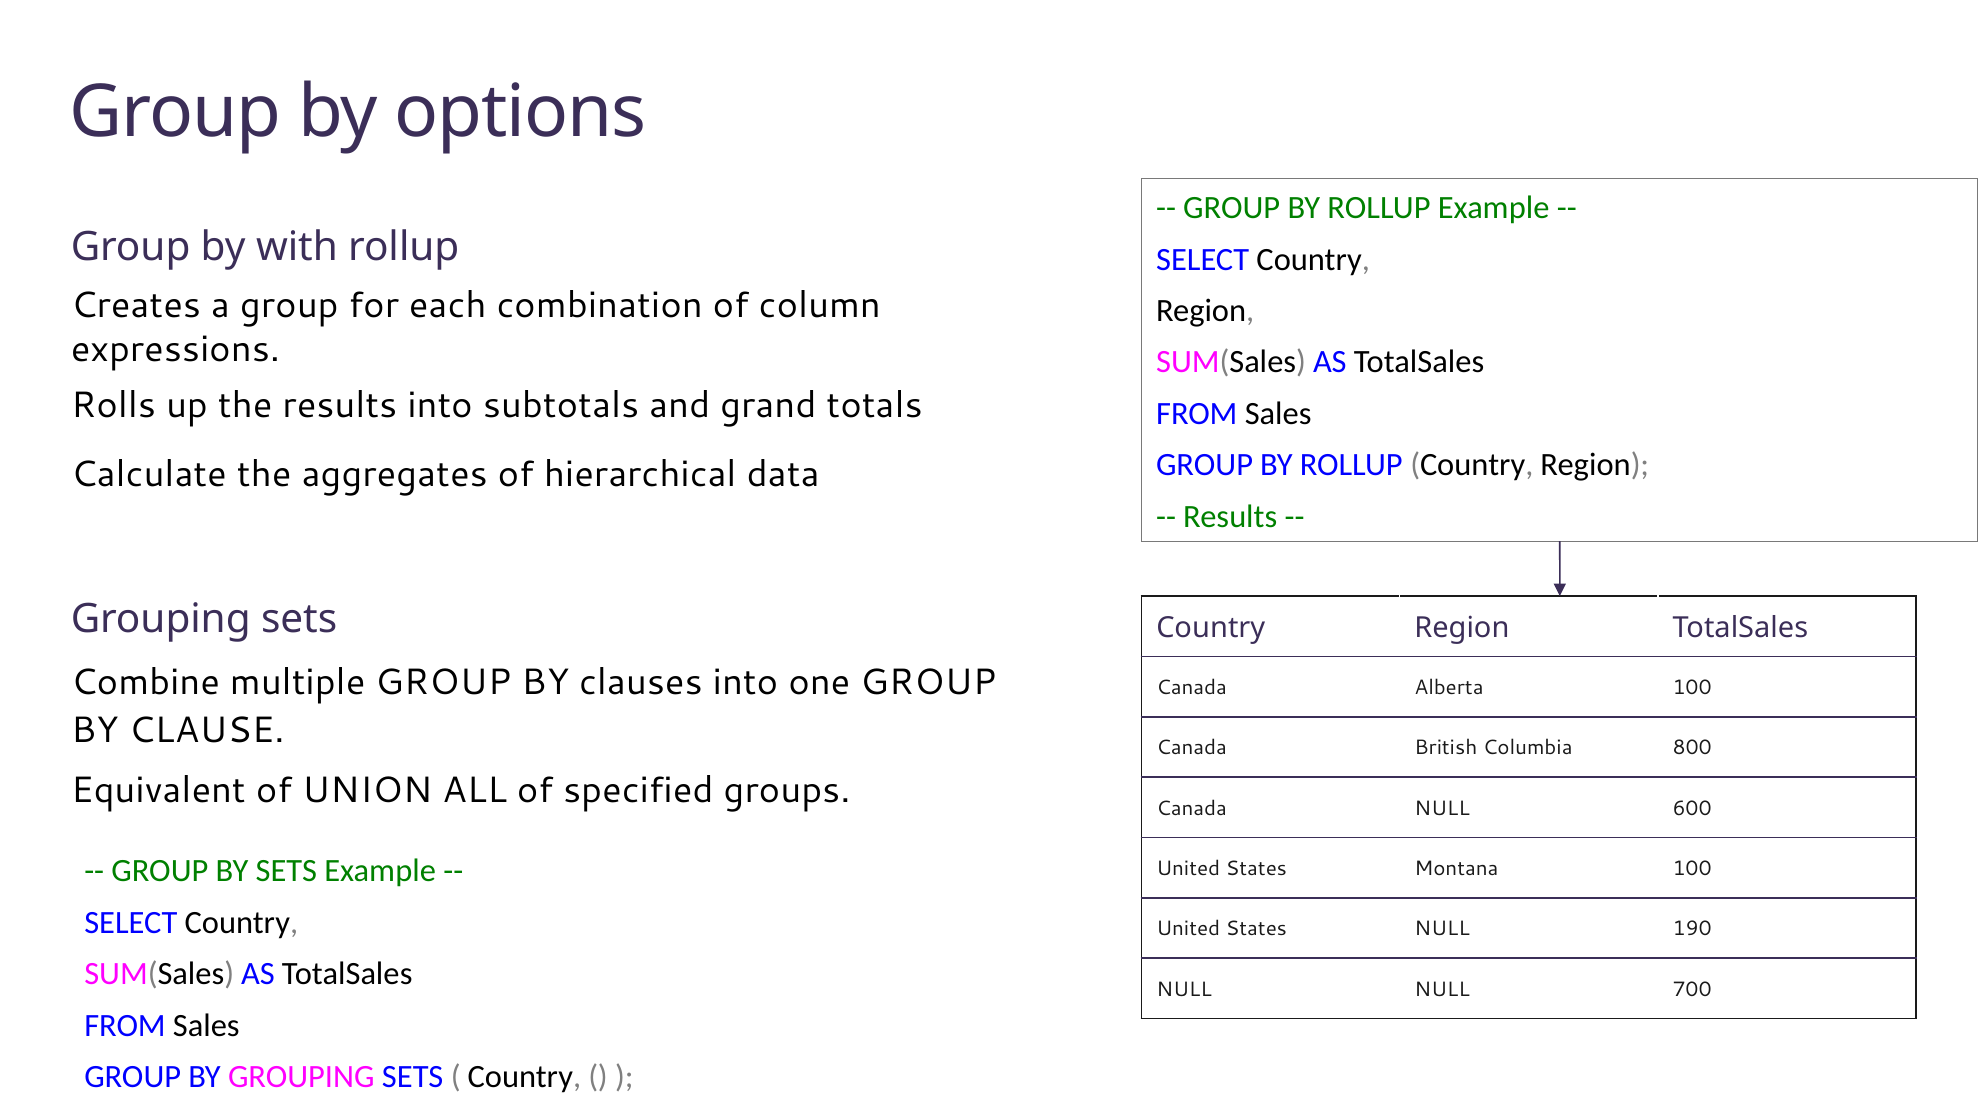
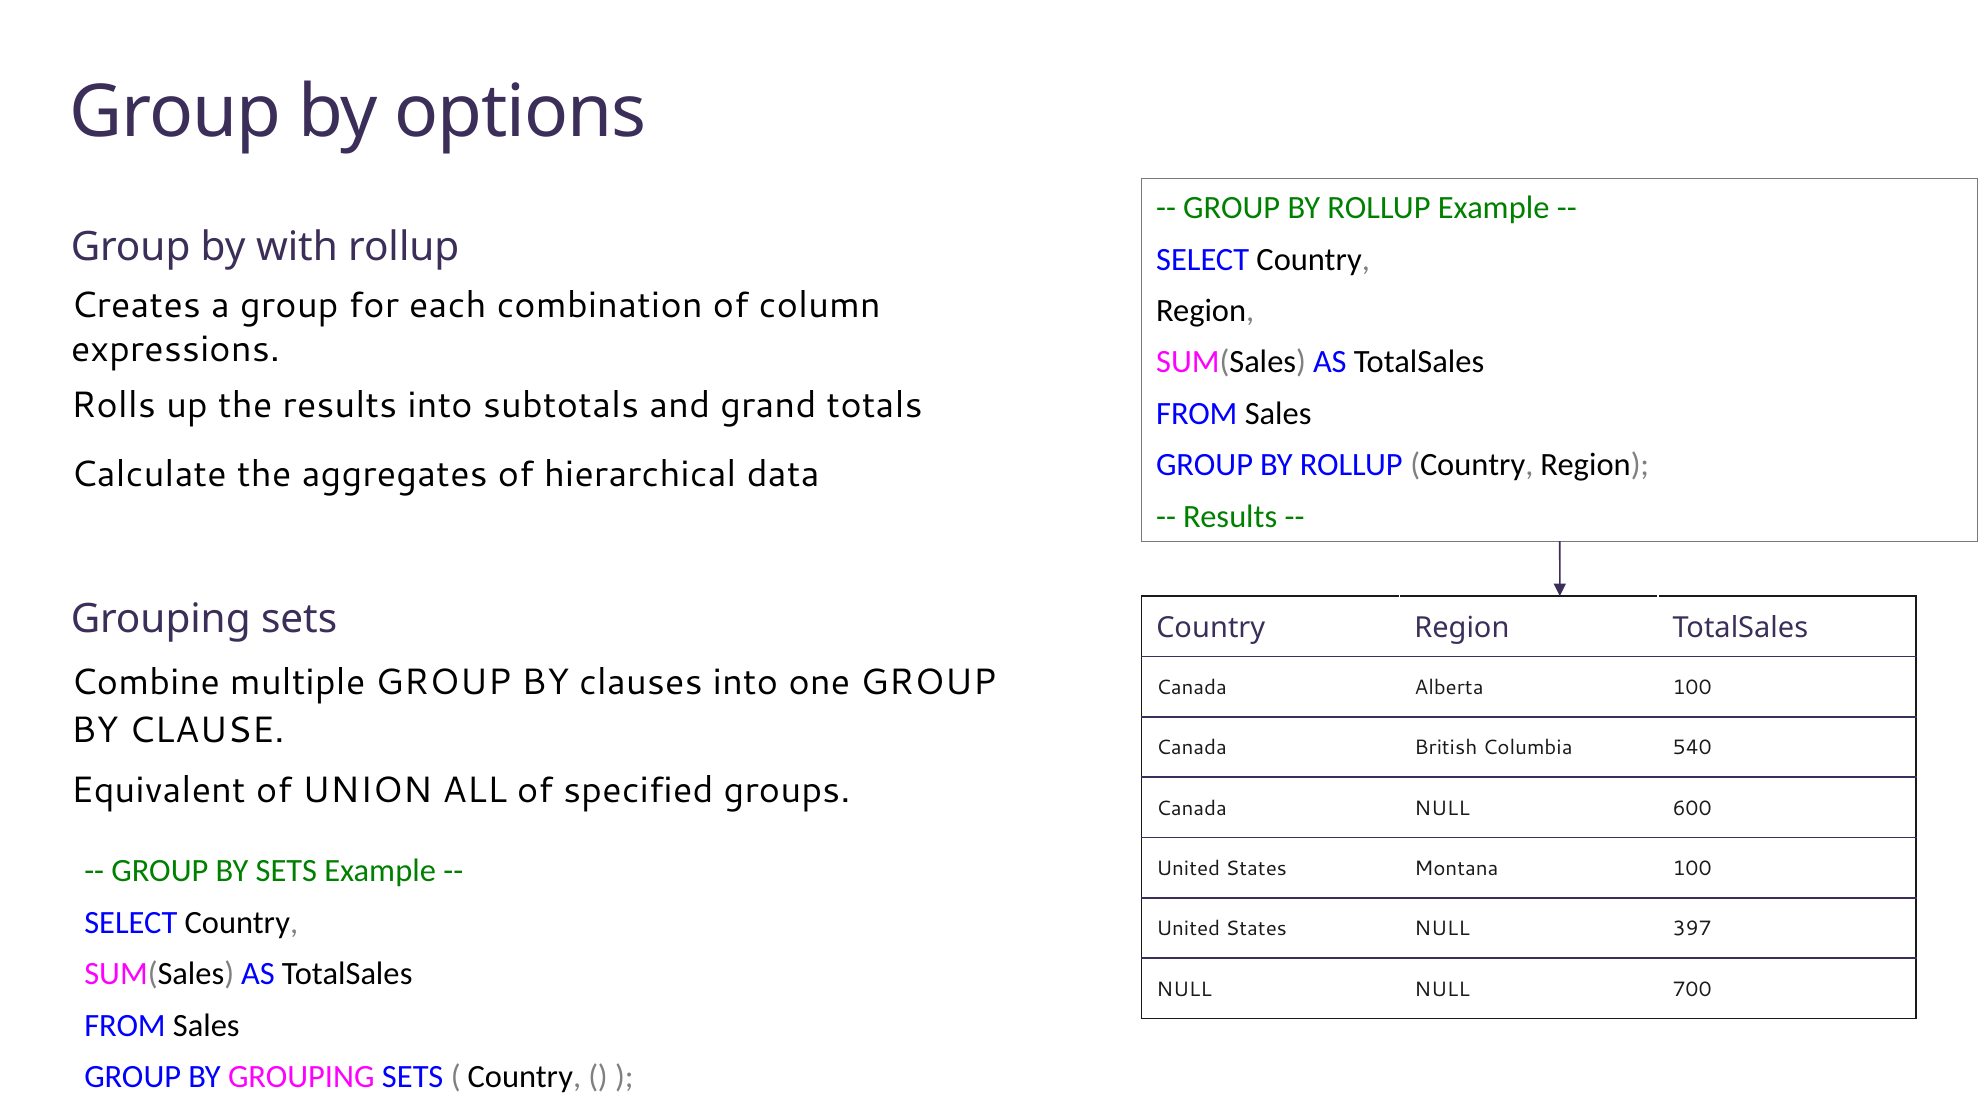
800: 800 -> 540 (1692, 748)
190: 190 -> 397 (1692, 929)
